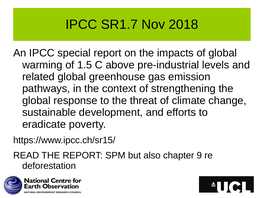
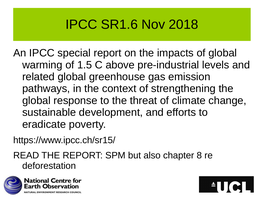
SR1.7: SR1.7 -> SR1.6 (119, 24)
9: 9 -> 8 (199, 155)
